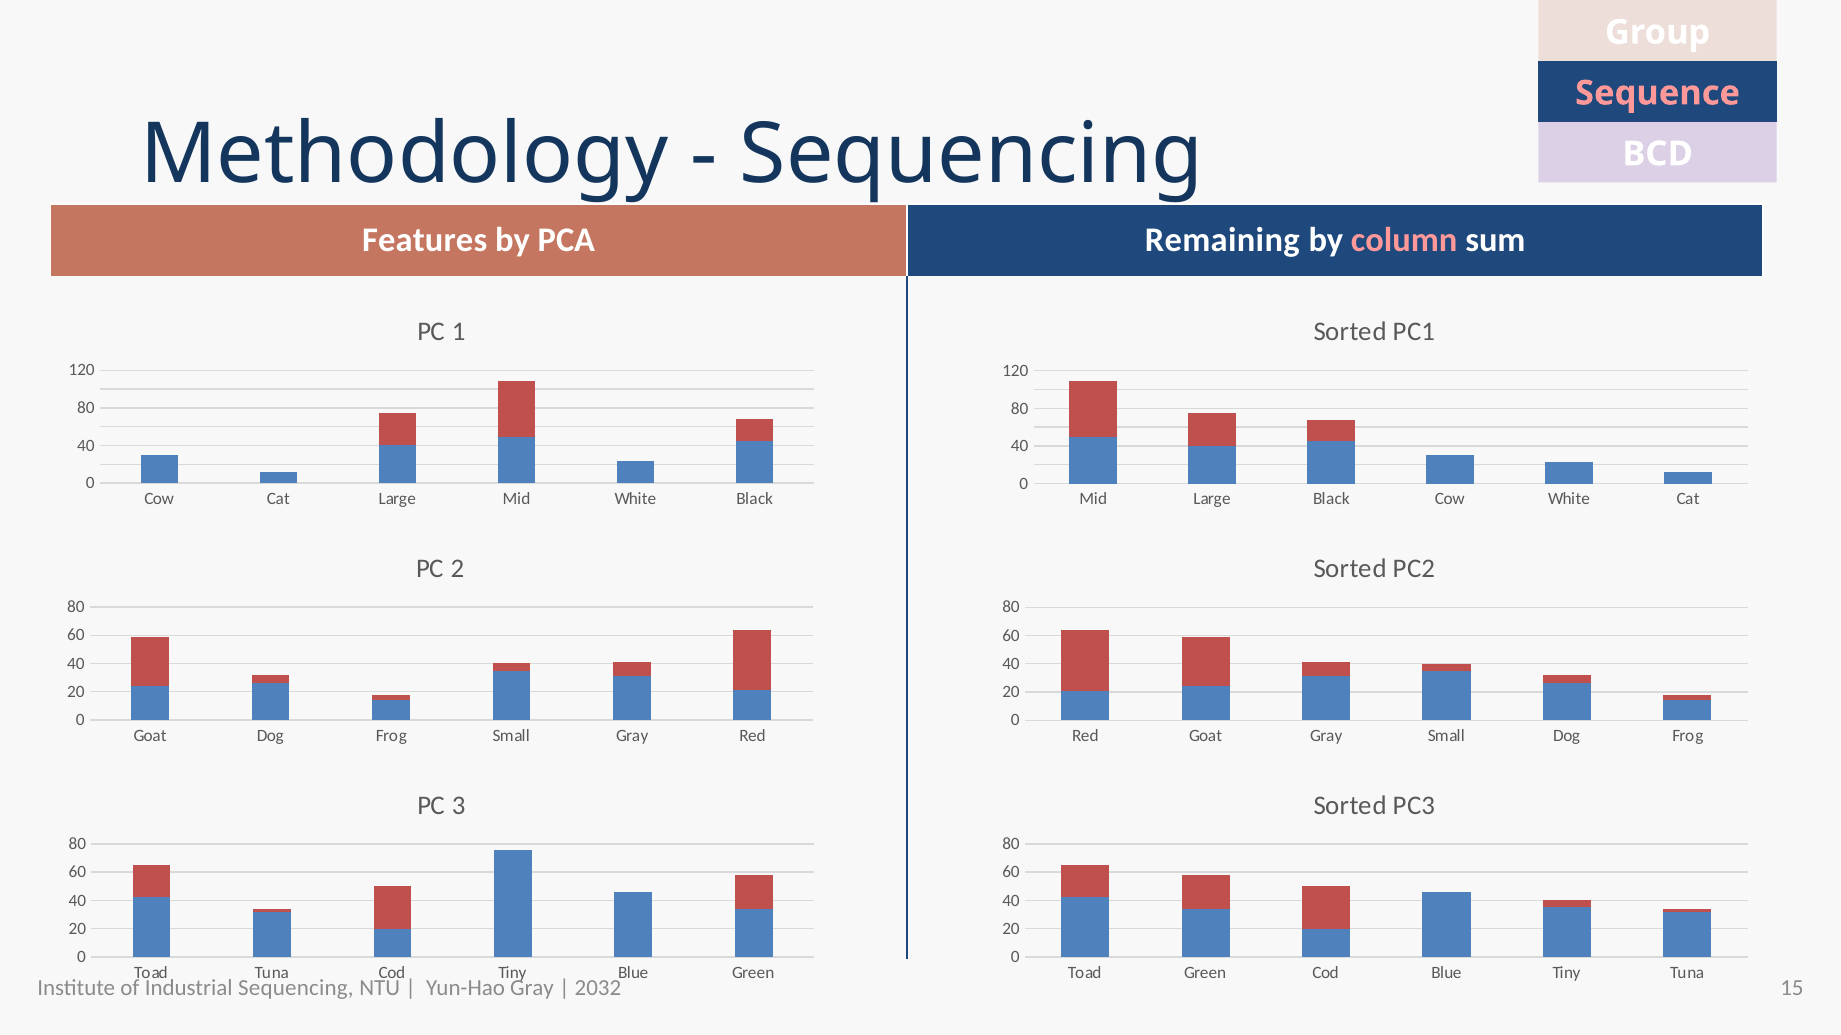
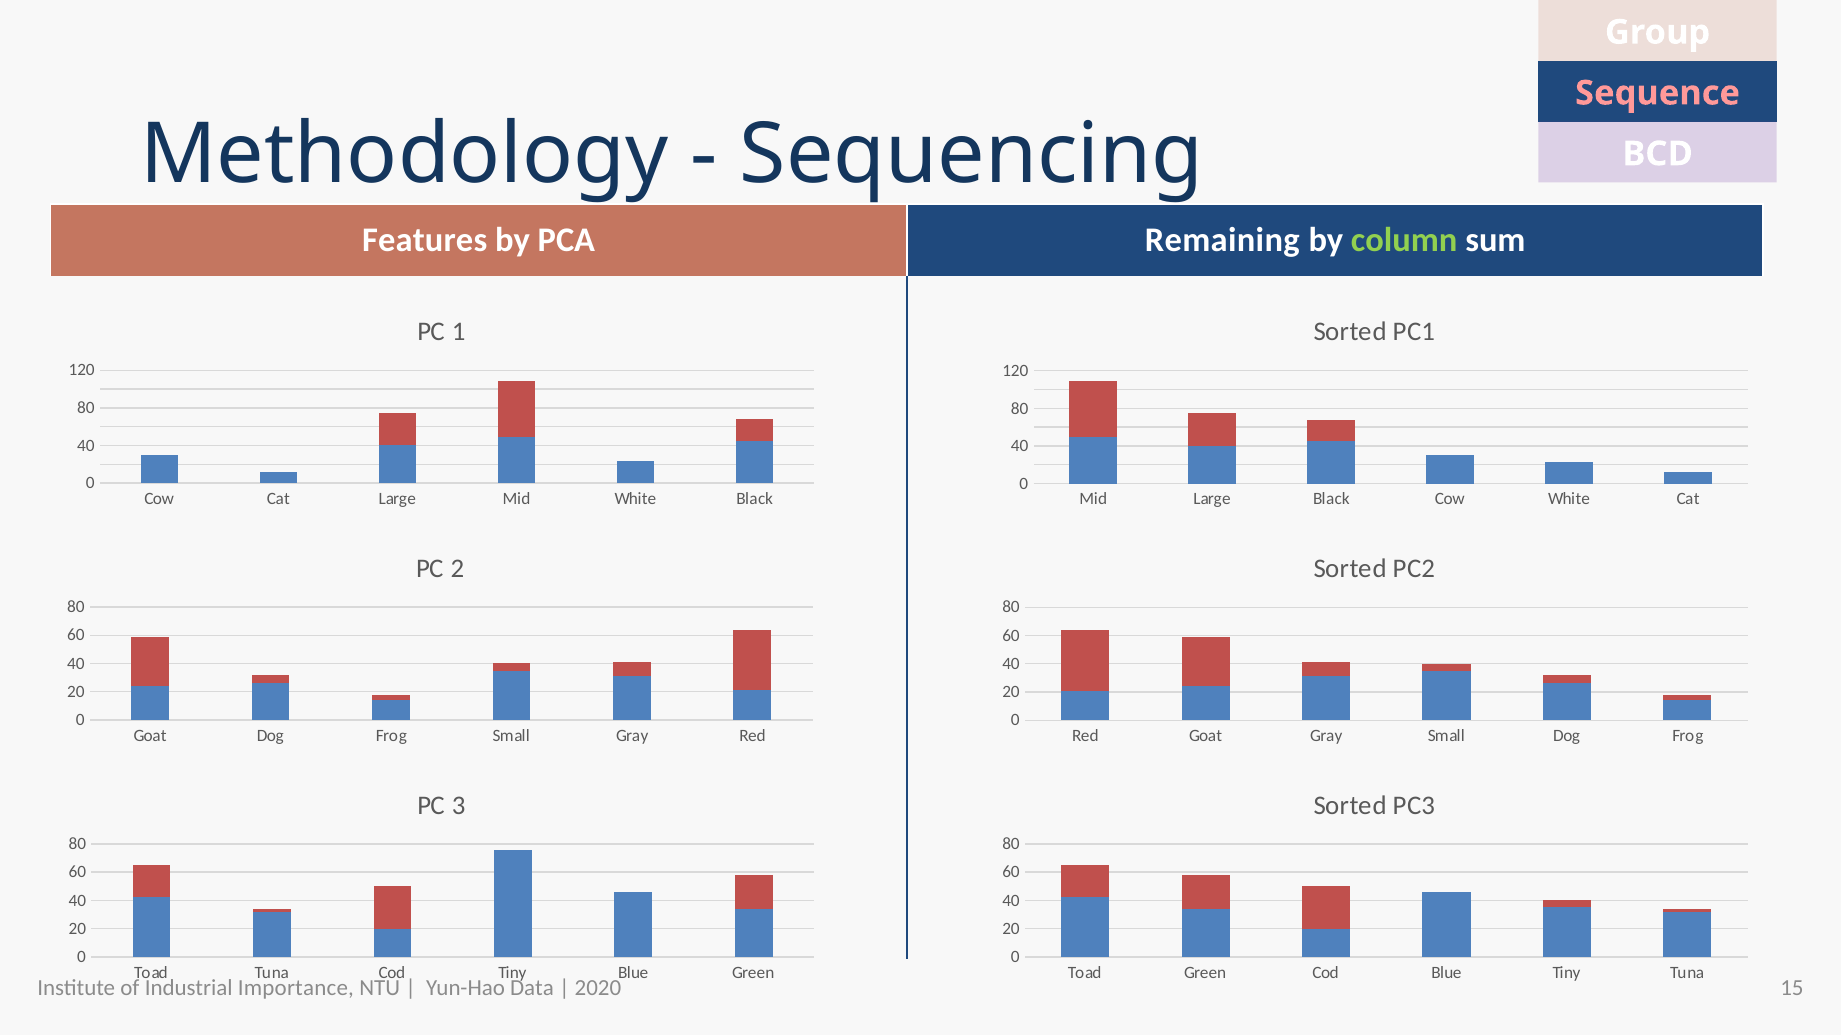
column colour: pink -> light green (1404, 241)
Industrial Sequencing: Sequencing -> Importance (296, 989)
Yun-Hao Gray: Gray -> Data (532, 989)
2032: 2032 -> 2020 (598, 989)
